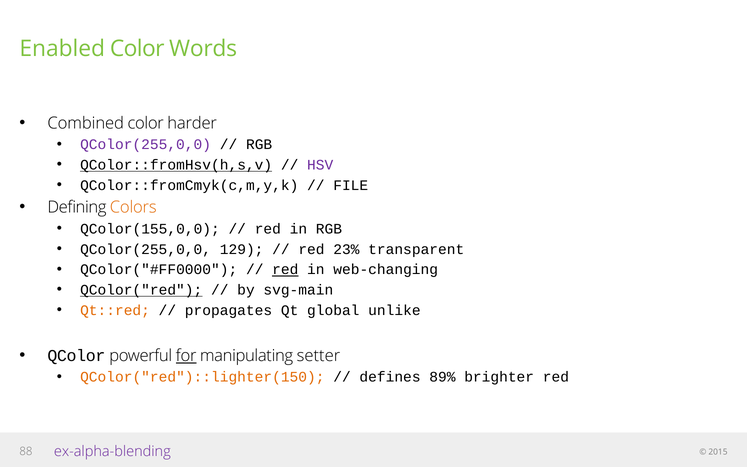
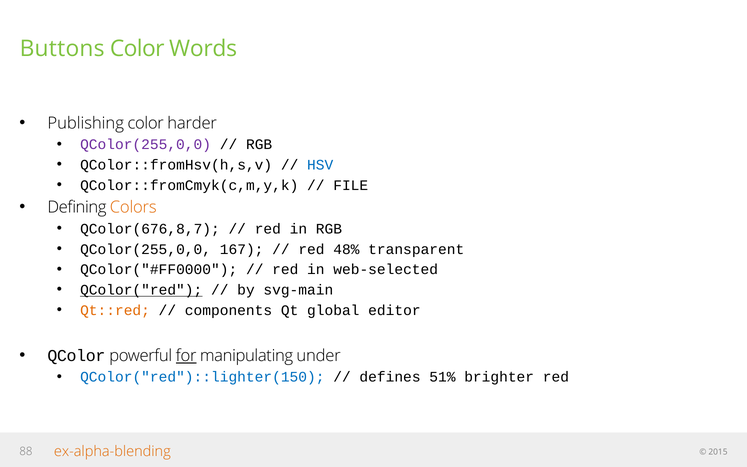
Enabled: Enabled -> Buttons (62, 48)
Combined: Combined -> Publishing (86, 123)
QColor::fromHsv(h,s,v underline: present -> none (176, 165)
HSV colour: purple -> blue (320, 165)
QColor(155,0,0: QColor(155,0,0 -> QColor(676,8,7 (150, 229)
129: 129 -> 167 (242, 249)
23%: 23% -> 48% (346, 249)
red underline: present -> none (285, 270)
web-changing: web-changing -> web-selected (386, 270)
propagates: propagates -> components (229, 310)
unlike: unlike -> editor (394, 310)
setter: setter -> under (319, 356)
QColor("red")::lighter(150 colour: orange -> blue (202, 377)
89%: 89% -> 51% (442, 377)
ex-alpha-blending colour: purple -> orange (112, 451)
